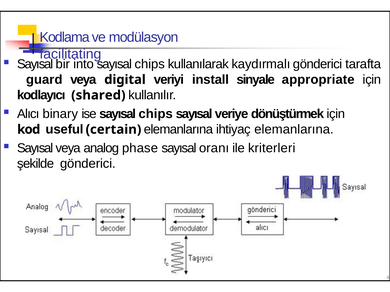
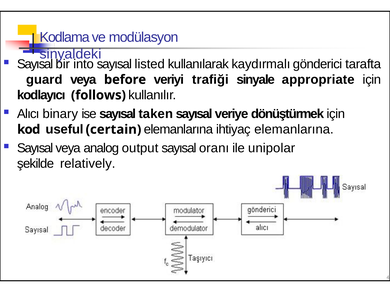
facilitating: facilitating -> sinyaldeki (71, 54)
chips: chips -> listed (150, 64)
digital: digital -> before (125, 80)
install: install -> trafiği (210, 80)
shared: shared -> follows (98, 95)
ise sayısal chips: chips -> taken (156, 114)
phase: phase -> output (140, 148)
kriterleri: kriterleri -> unipolar (272, 148)
şekilde gönderici: gönderici -> relatively (88, 164)
